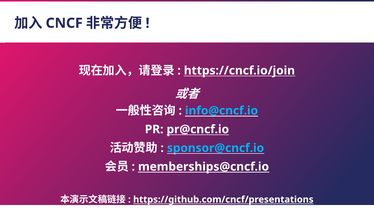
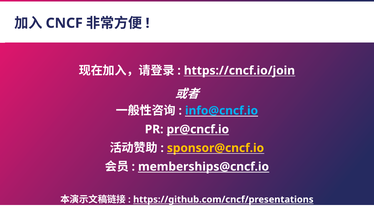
sponsor@cncf.io colour: light blue -> yellow (215, 148)
